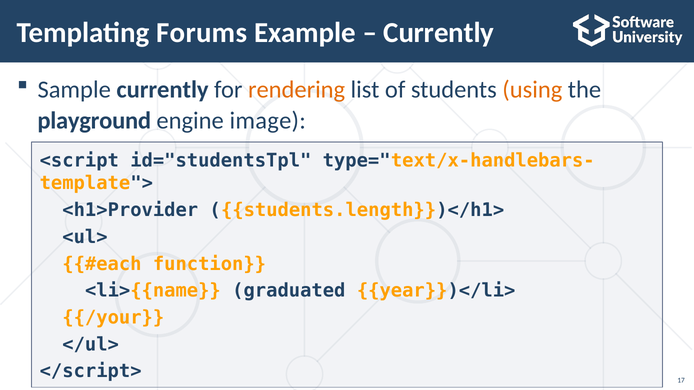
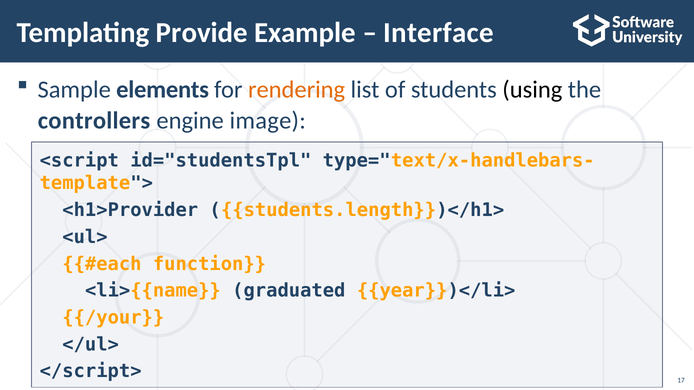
Forums: Forums -> Provide (202, 33)
Currently: Currently -> Interface (439, 33)
Sample currently: currently -> elements (163, 90)
using colour: orange -> black (532, 90)
playground: playground -> controllers (94, 121)
